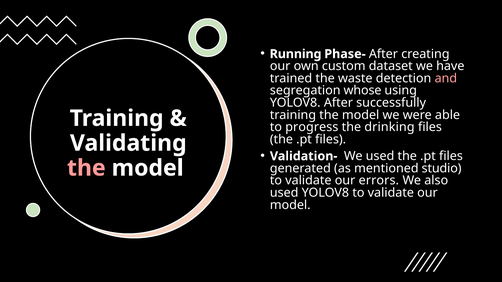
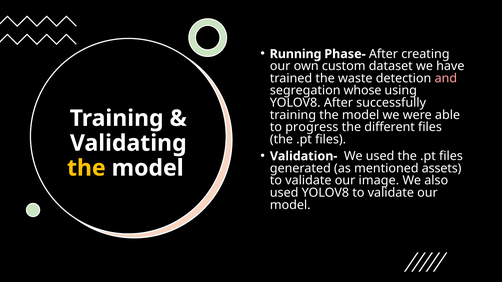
drinking: drinking -> different (390, 127)
the colour: pink -> yellow (86, 168)
studio: studio -> assets (442, 169)
errors: errors -> image (379, 181)
